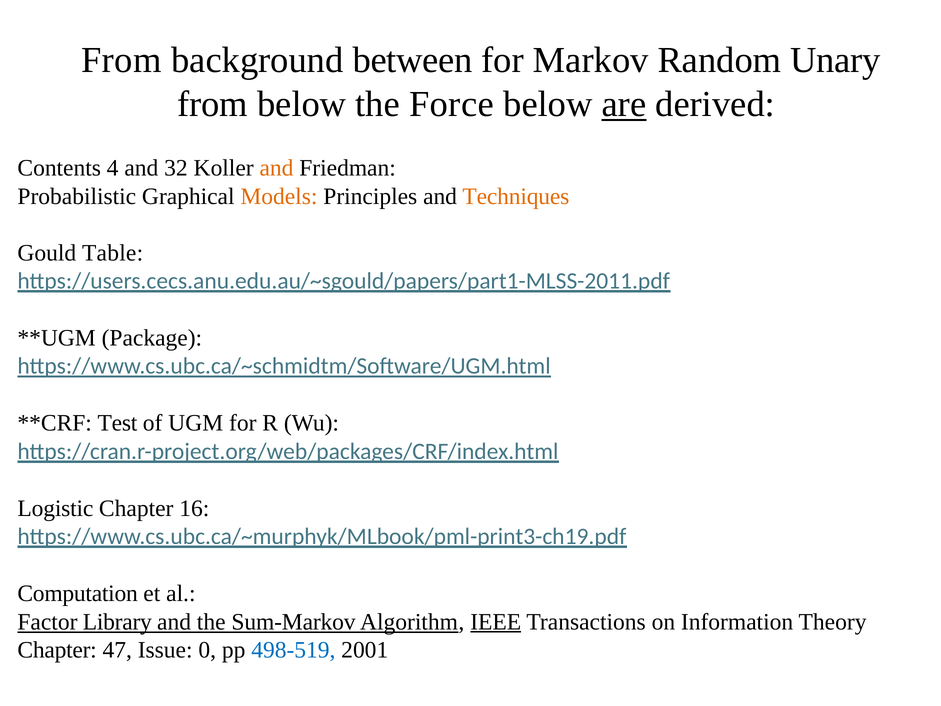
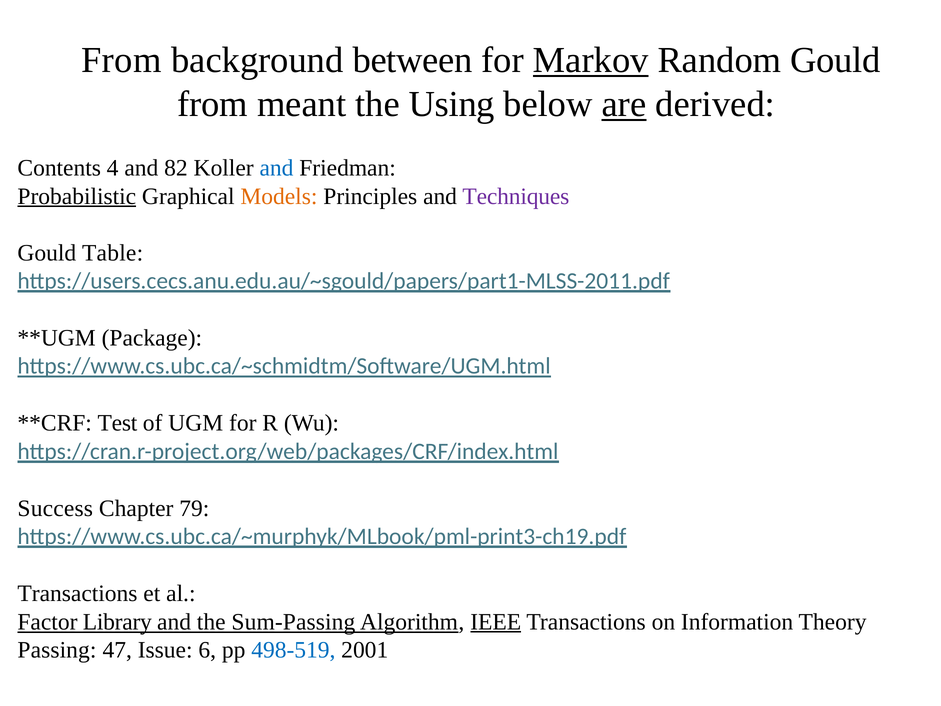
Markov underline: none -> present (591, 60)
Random Unary: Unary -> Gould (835, 60)
from below: below -> meant (302, 104)
Force: Force -> Using (452, 104)
32: 32 -> 82 (176, 168)
and colour: orange -> blue (277, 168)
Probabilistic underline: none -> present (77, 196)
Techniques colour: orange -> purple (516, 196)
Logistic: Logistic -> Success (55, 508)
16: 16 -> 79 (194, 508)
Computation: Computation -> Transactions (78, 593)
Sum-Markov: Sum-Markov -> Sum-Passing (293, 622)
Chapter: Chapter -> Passing (57, 650)
0: 0 -> 6 (207, 650)
